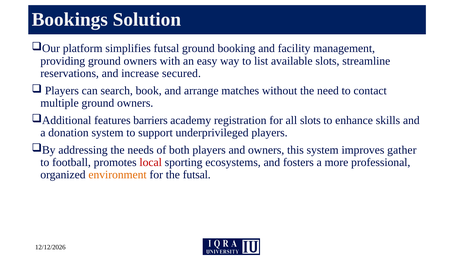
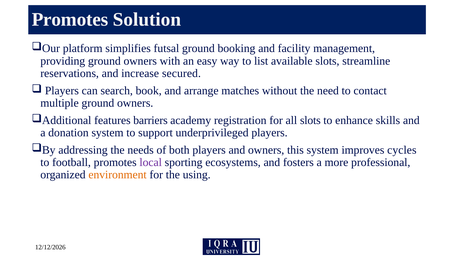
Bookings: Bookings -> Promotes (70, 20)
gather: gather -> cycles (402, 150)
local colour: red -> purple (151, 163)
the futsal: futsal -> using (197, 175)
